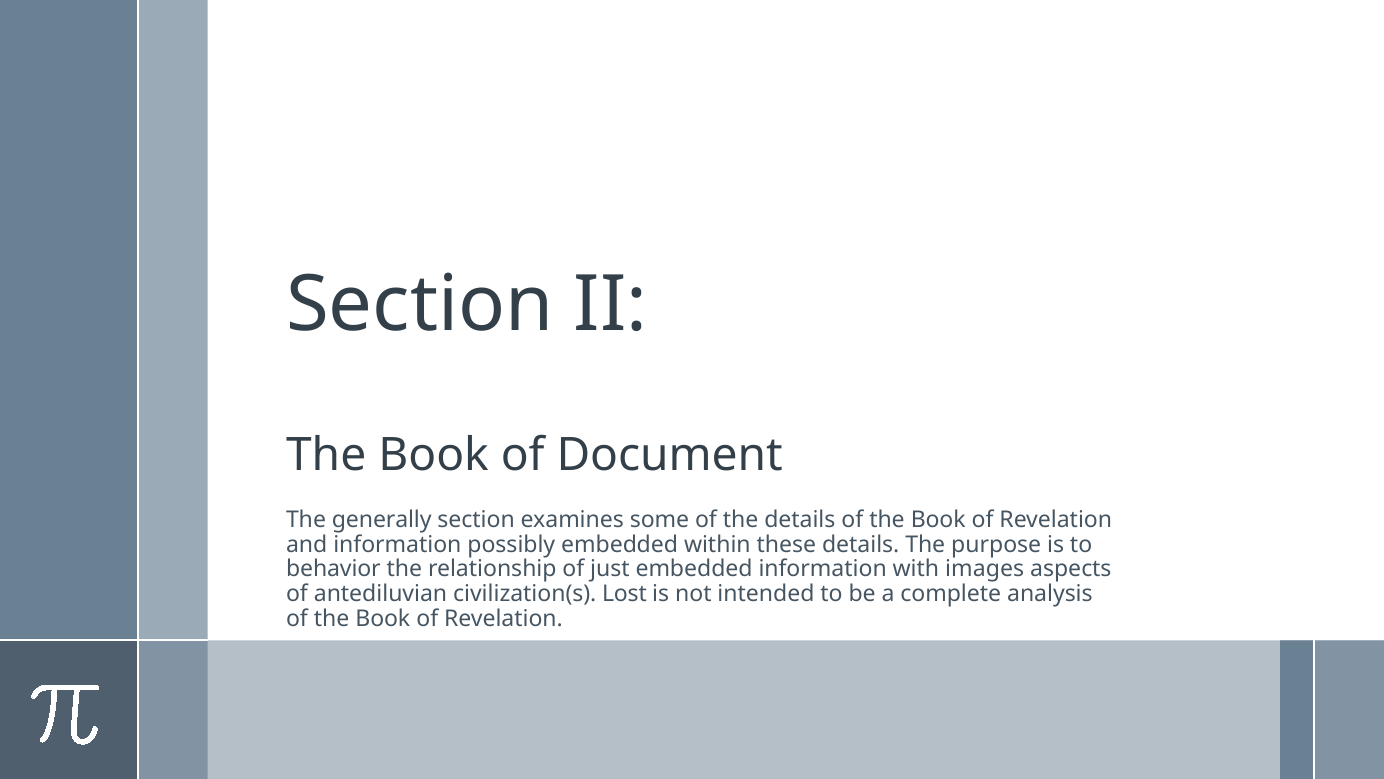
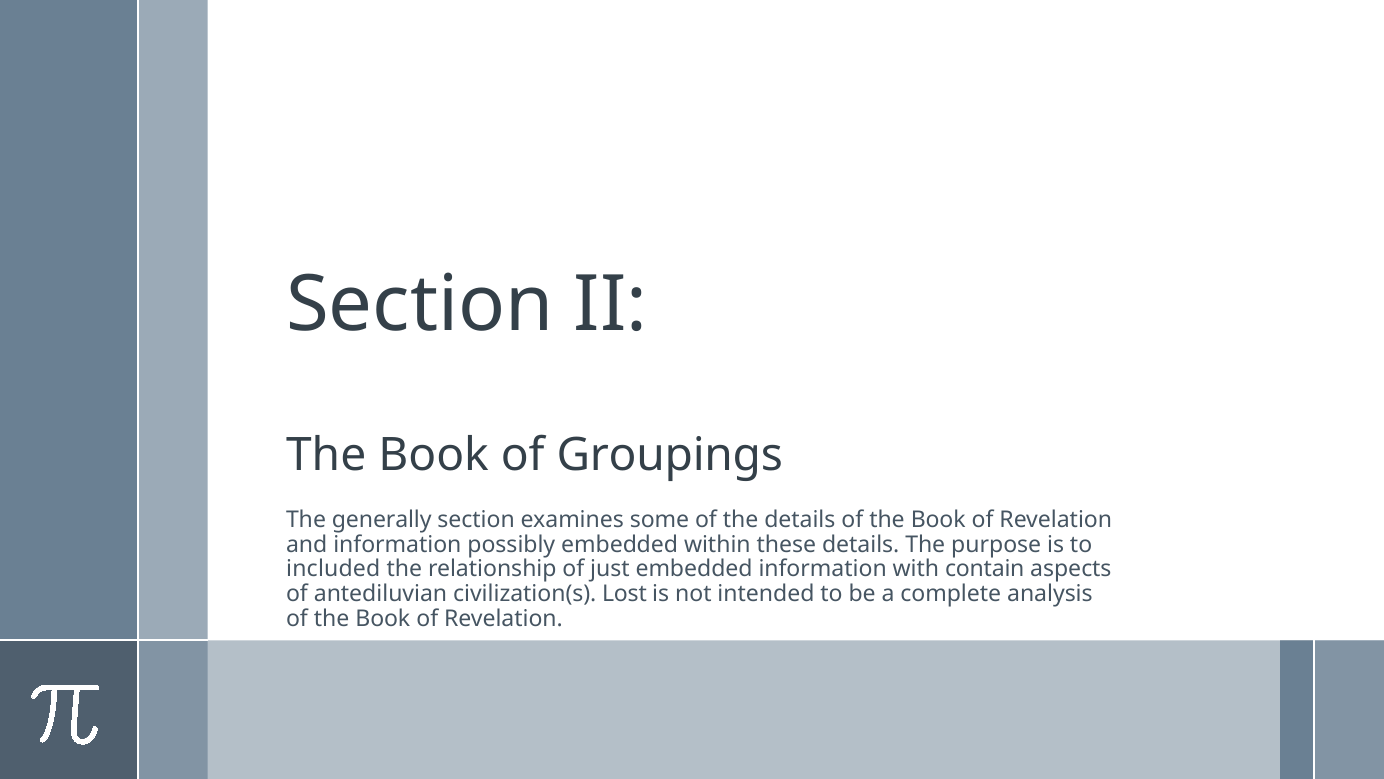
Document: Document -> Groupings (670, 456)
behavior: behavior -> included (333, 569)
images: images -> contain (985, 569)
